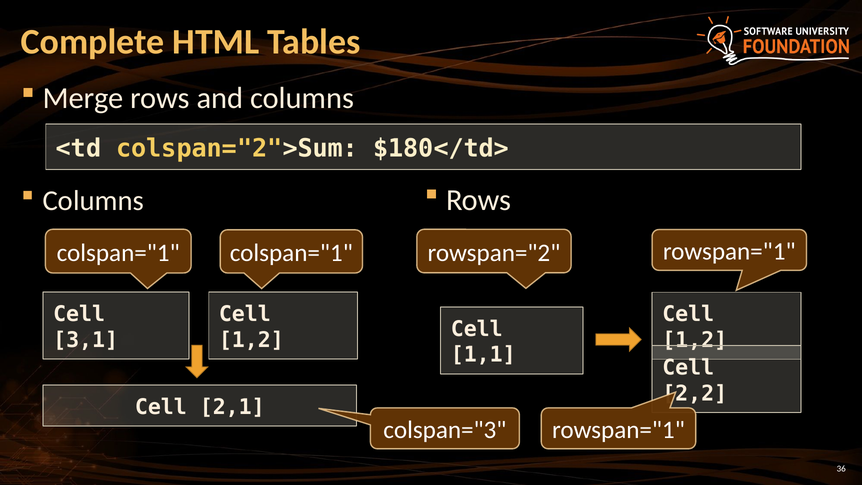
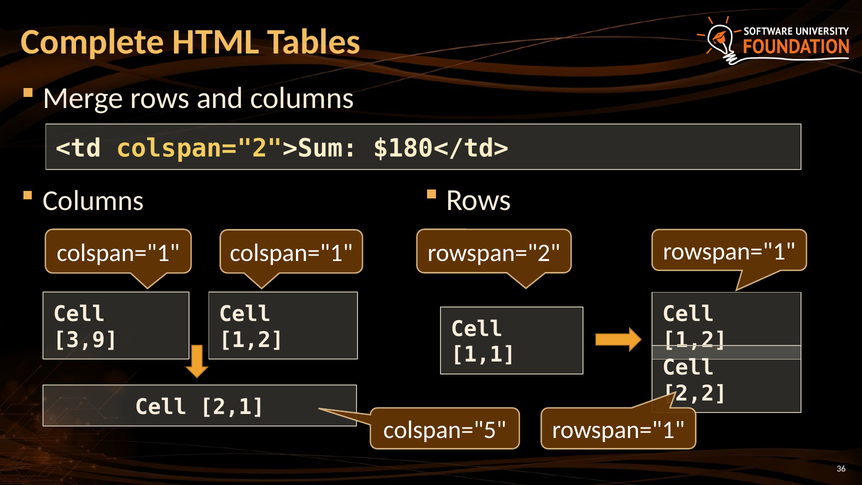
3,1: 3,1 -> 3,9 (86, 340)
colspan="3: colspan="3 -> colspan="5 (445, 430)
